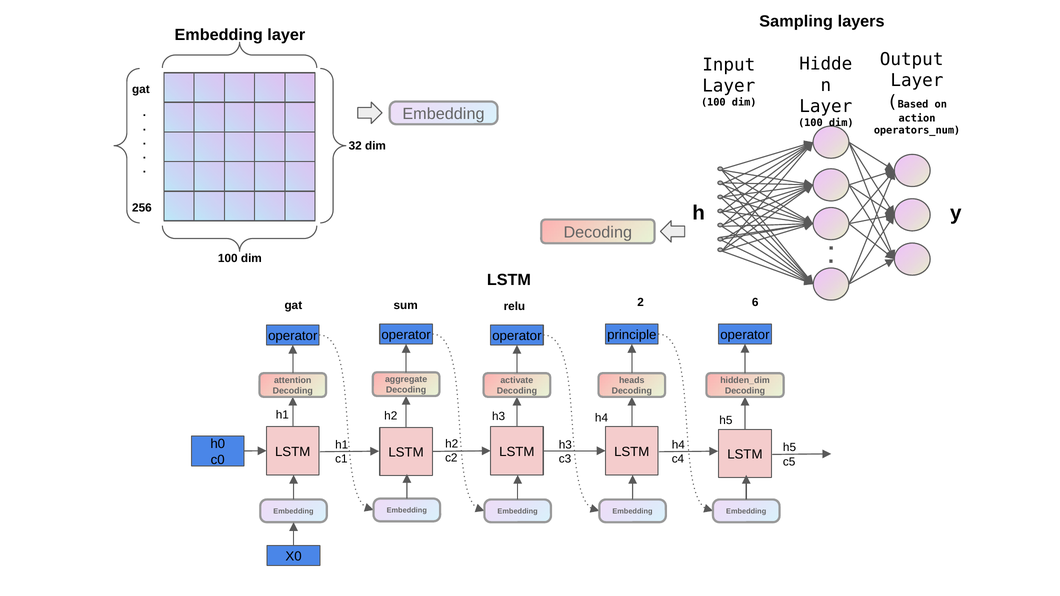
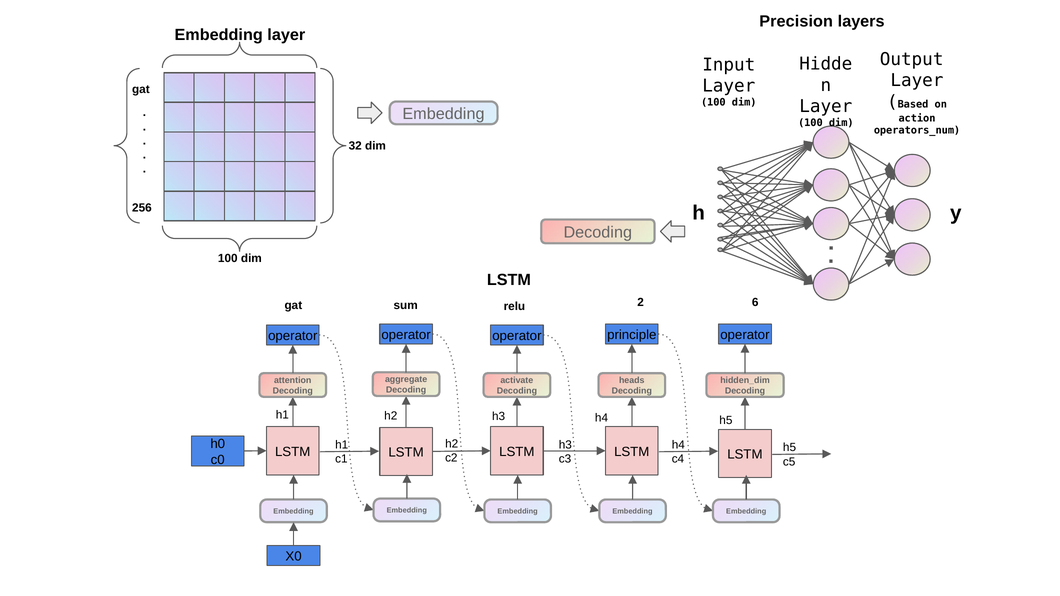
Sampling: Sampling -> Precision (796, 21)
